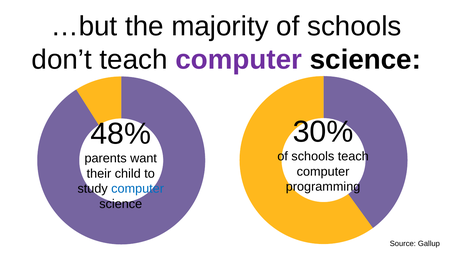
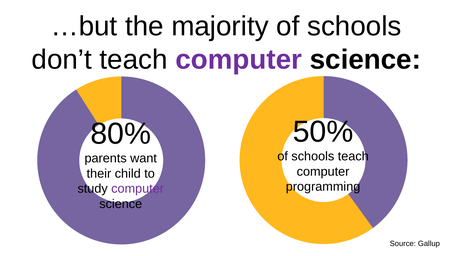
30%: 30% -> 50% (323, 132)
48%: 48% -> 80% (121, 134)
computer colour: blue -> purple (138, 189)
